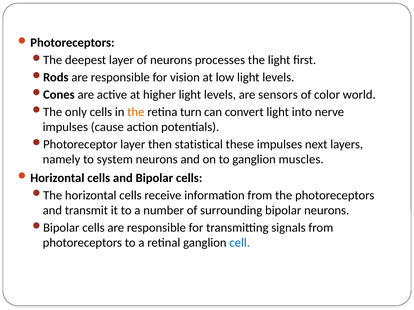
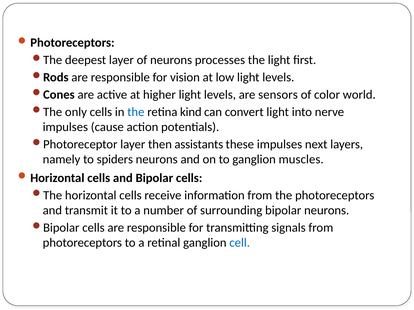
the colour: orange -> blue (136, 112)
turn: turn -> kind (191, 112)
statistical: statistical -> assistants (199, 145)
system: system -> spiders (115, 160)
